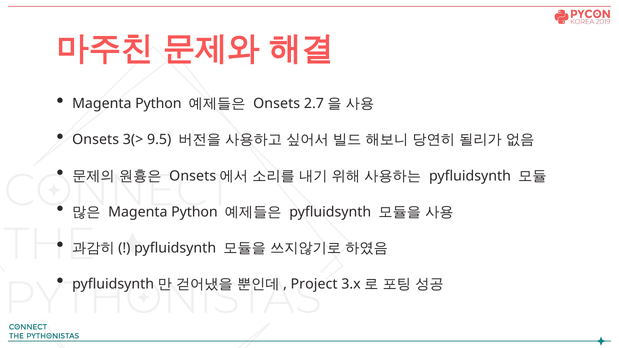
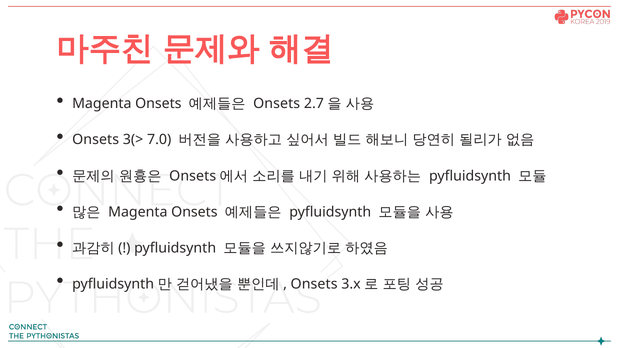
Python: Python -> Onsets (158, 104)
9.5: 9.5 -> 7.0 (159, 140)
Python: Python -> Onsets (194, 212)
Project: Project -> Onsets (314, 284)
